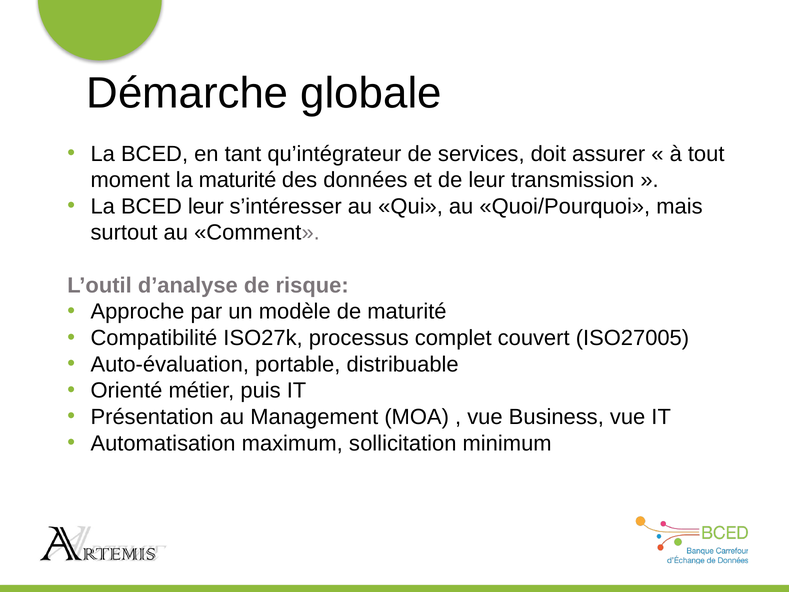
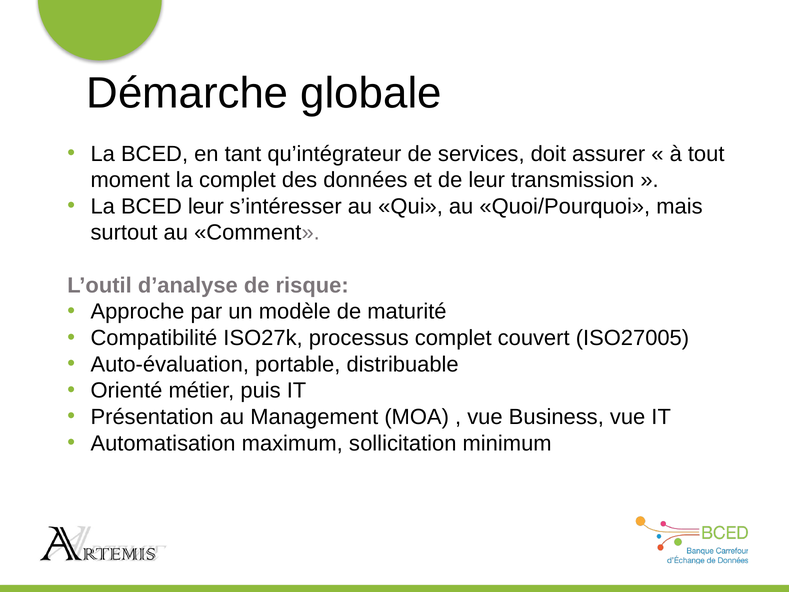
la maturité: maturité -> complet (237, 180)
